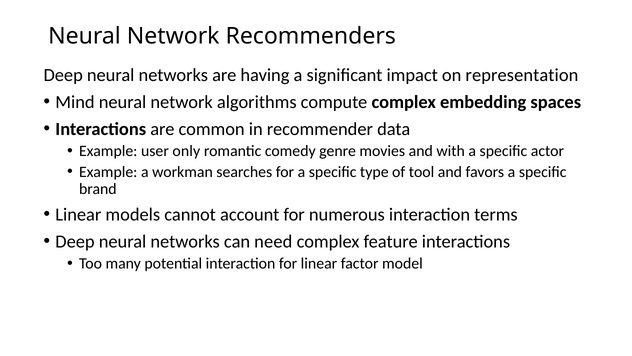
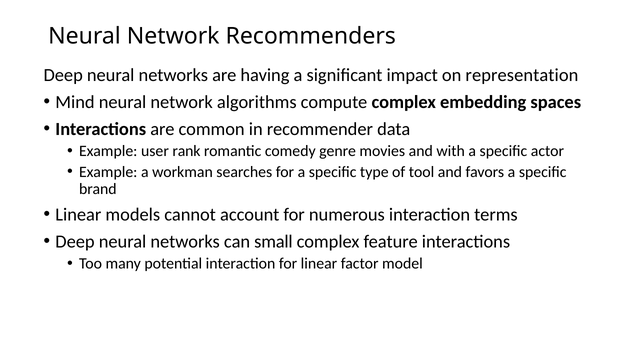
only: only -> rank (186, 151)
need: need -> small (273, 241)
